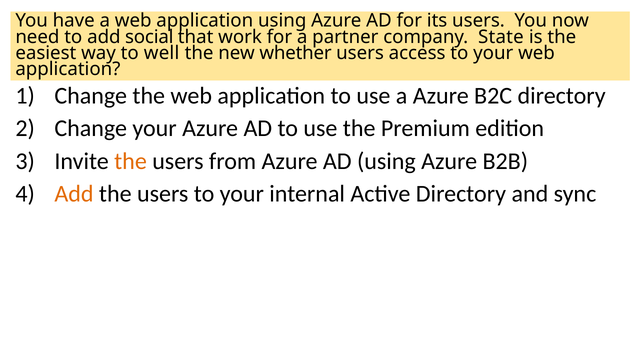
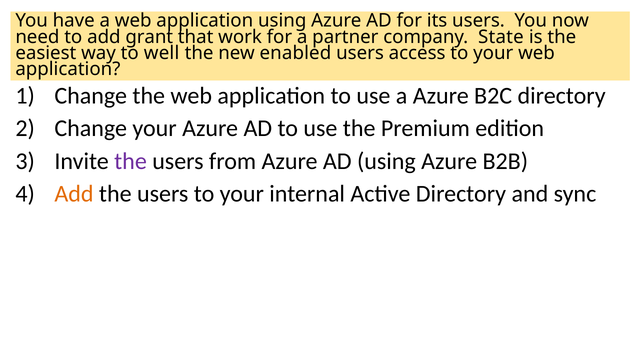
social: social -> grant (149, 37)
whether: whether -> enabled (295, 53)
the colour: orange -> purple (131, 161)
